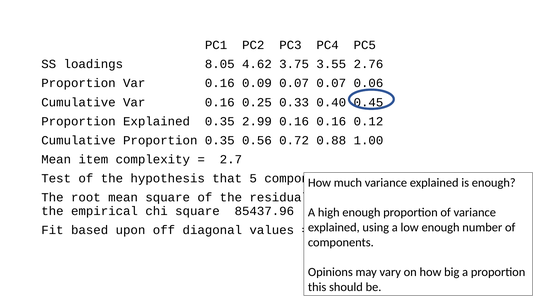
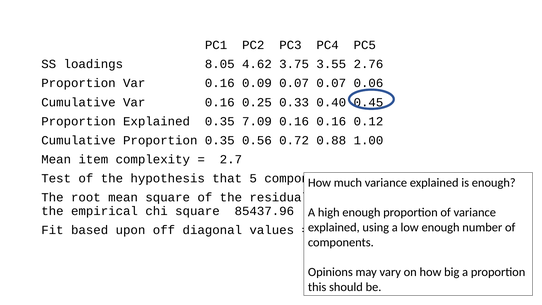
2.99: 2.99 -> 7.09 (257, 121)
